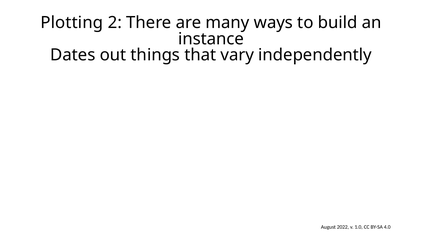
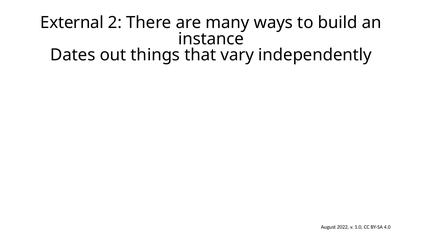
Plotting: Plotting -> External (72, 23)
